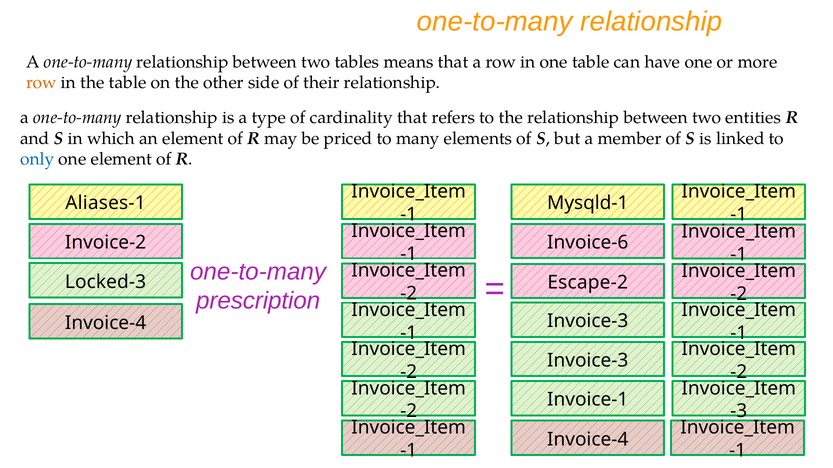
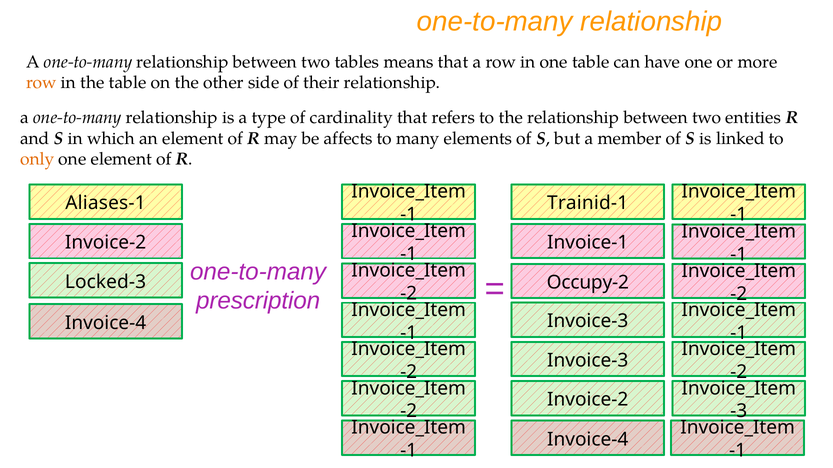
priced: priced -> affects (348, 139)
only colour: blue -> orange (37, 159)
Mysqld-1: Mysqld-1 -> Trainid-1 (588, 203)
Invoice-6: Invoice-6 -> Invoice-1 (588, 243)
Escape-2: Escape-2 -> Occupy-2 (588, 283)
Invoice-1: Invoice-1 -> Invoice-2 (588, 400)
